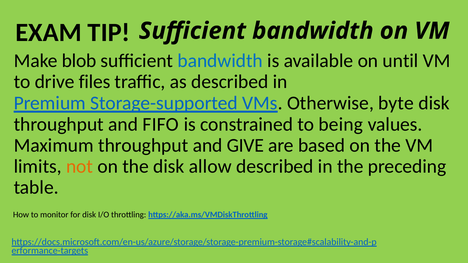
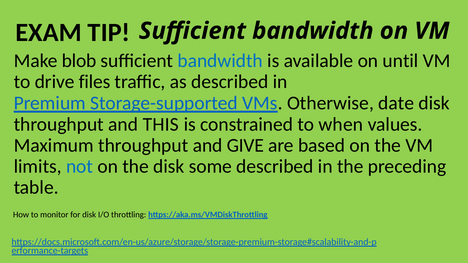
byte: byte -> date (396, 103)
FIFO: FIFO -> THIS (161, 124)
being: being -> when (341, 124)
not colour: orange -> blue (80, 167)
allow: allow -> some (210, 167)
